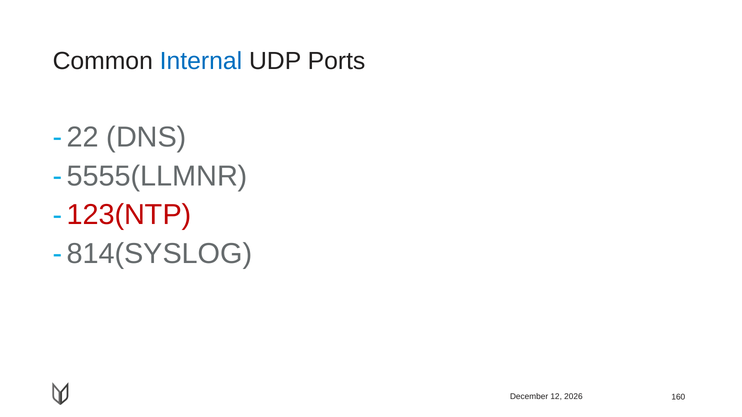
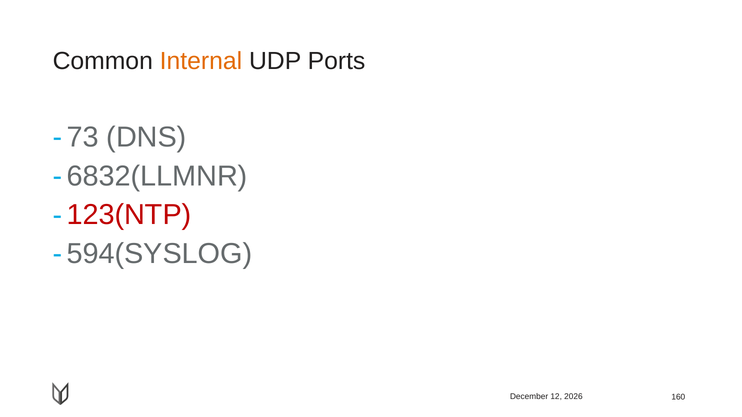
Internal colour: blue -> orange (201, 61)
22: 22 -> 73 (83, 137)
5555(LLMNR: 5555(LLMNR -> 6832(LLMNR (157, 176)
814(SYSLOG: 814(SYSLOG -> 594(SYSLOG (159, 254)
